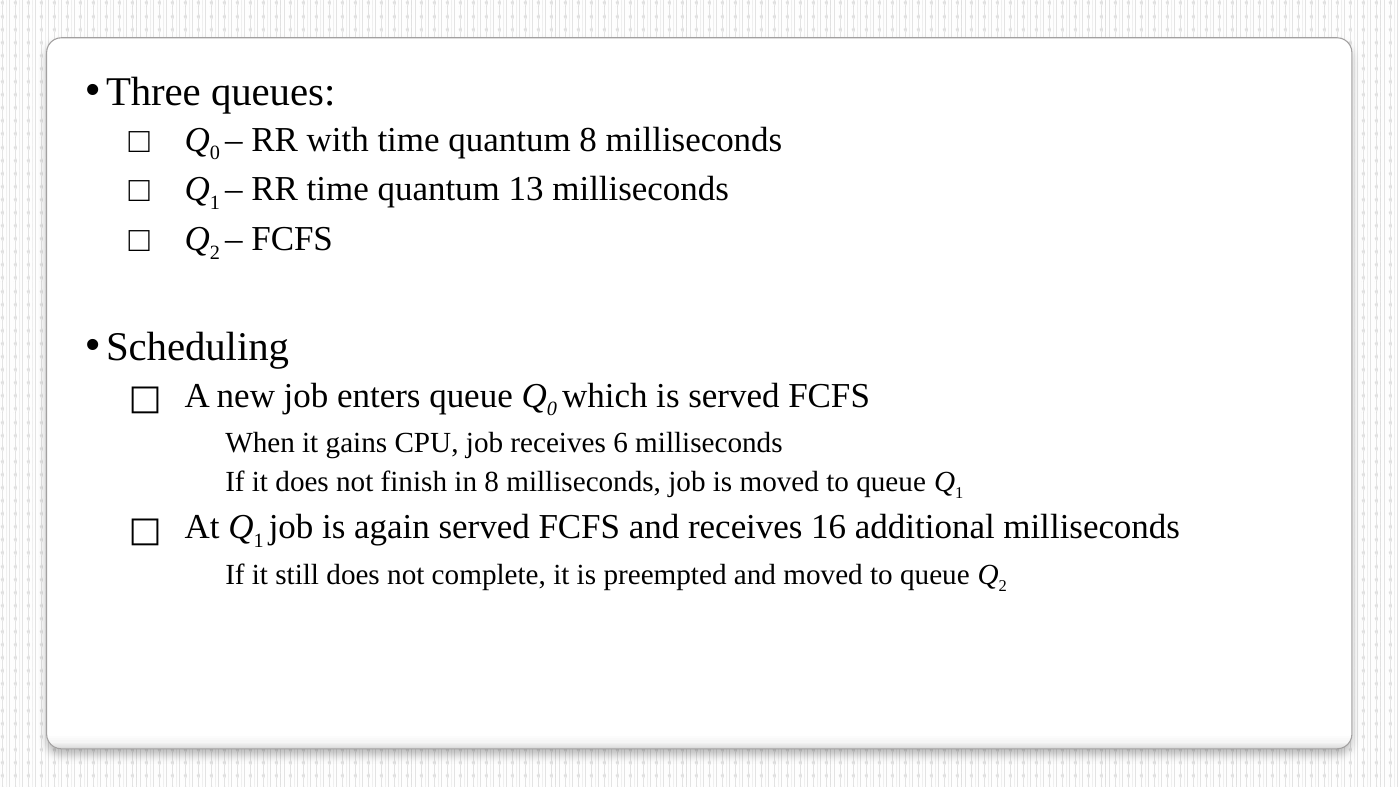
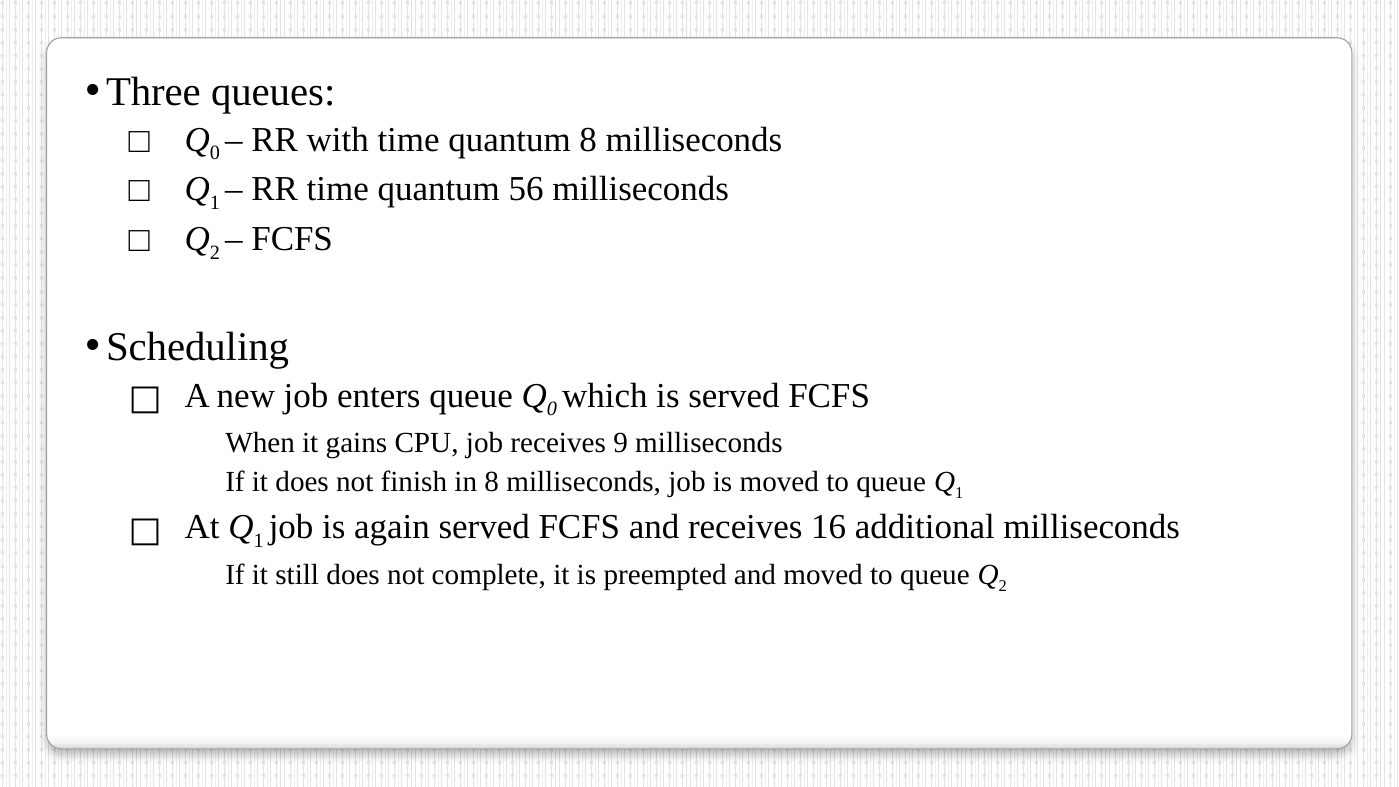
13: 13 -> 56 (526, 189)
6: 6 -> 9 (621, 443)
